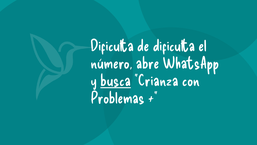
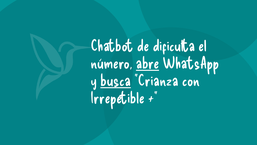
Dificulta: Dificulta -> Chatbot (112, 46)
abre underline: none -> present (148, 63)
Problemas: Problemas -> Irrepetible (118, 98)
